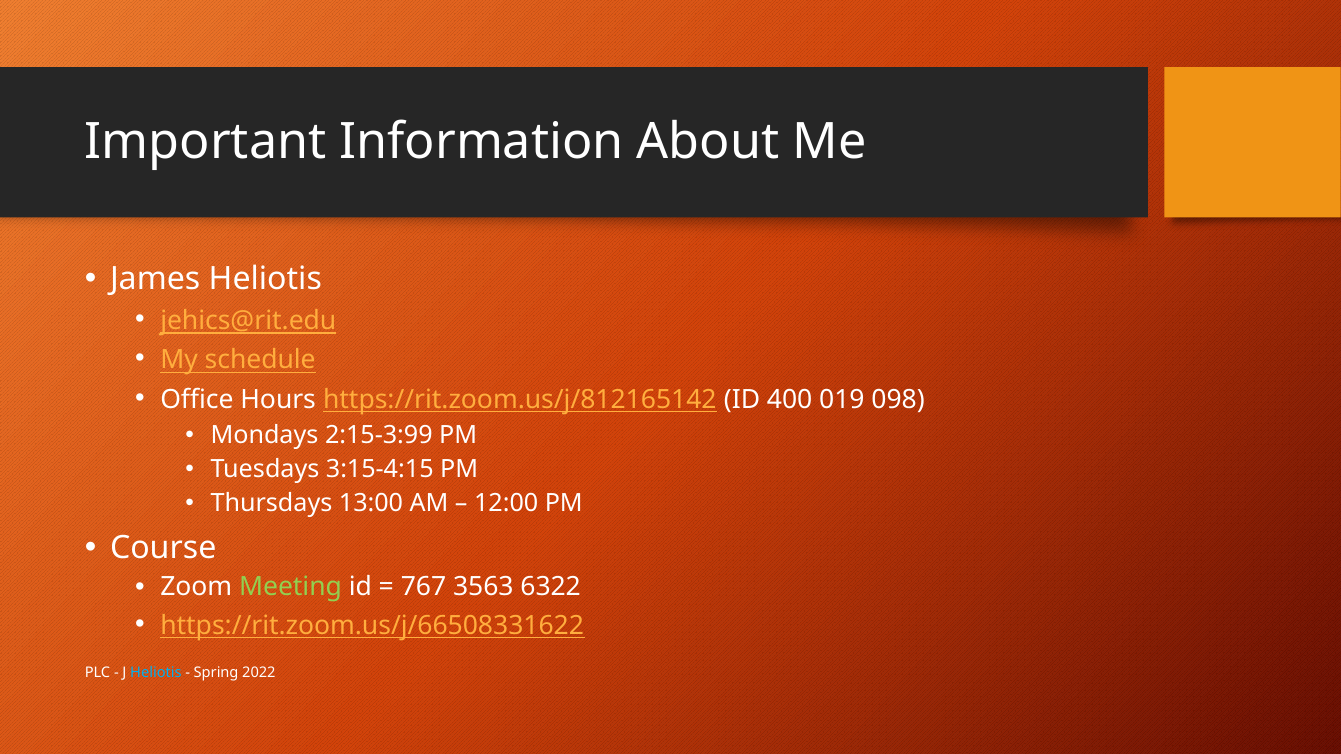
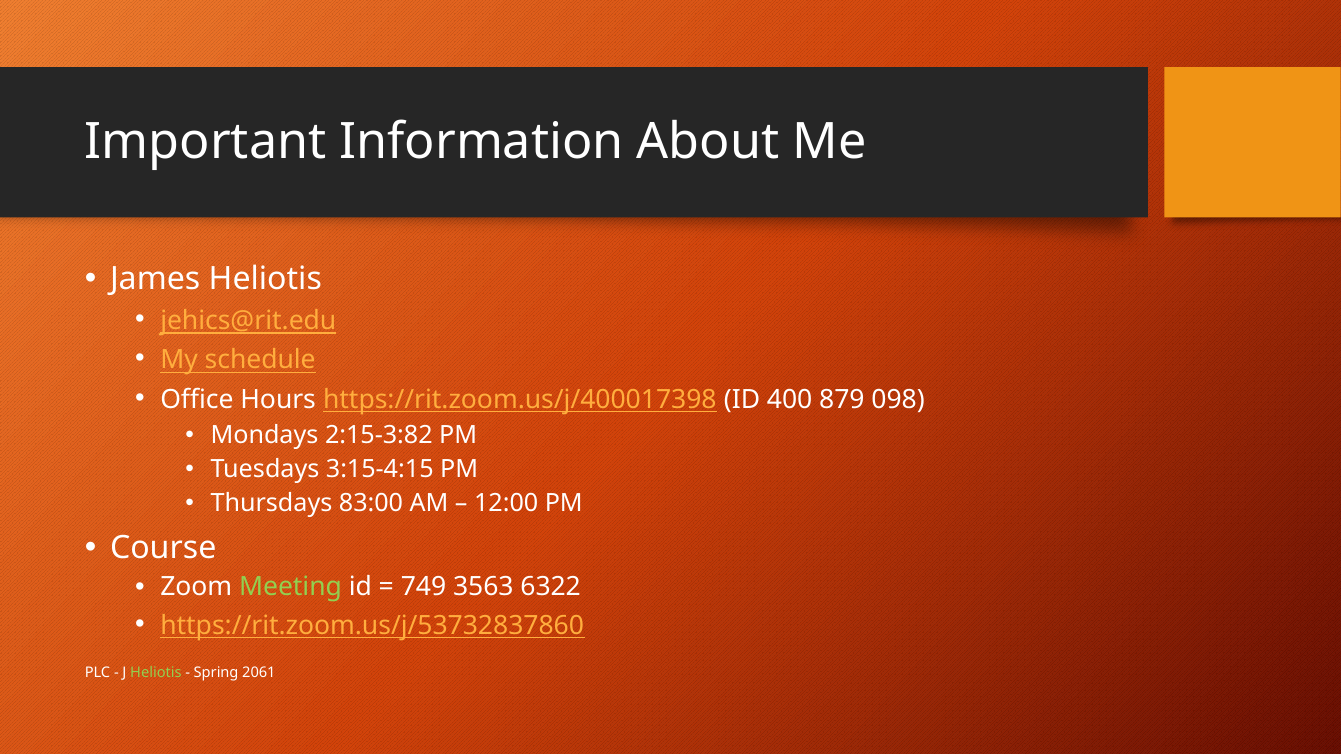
https://rit.zoom.us/j/812165142: https://rit.zoom.us/j/812165142 -> https://rit.zoom.us/j/400017398 (520, 400)
019: 019 -> 879 (842, 400)
2:15-3:99: 2:15-3:99 -> 2:15-3:82 (379, 435)
13:00: 13:00 -> 83:00 (371, 504)
767: 767 -> 749 (424, 587)
https://rit.zoom.us/j/66508331622: https://rit.zoom.us/j/66508331622 -> https://rit.zoom.us/j/53732837860 (372, 626)
Heliotis colour: light blue -> light green (156, 673)
2022: 2022 -> 2061 (259, 673)
